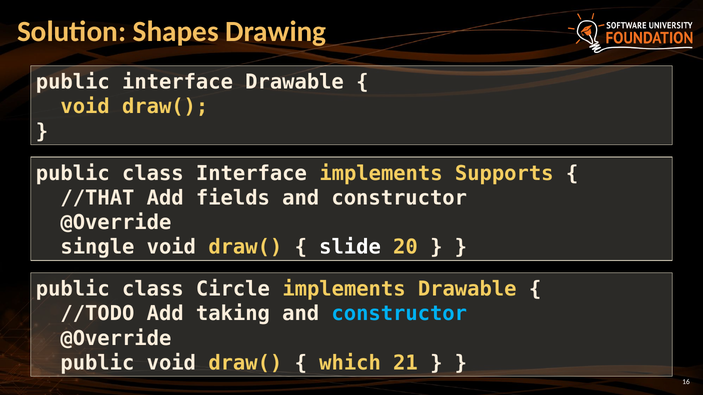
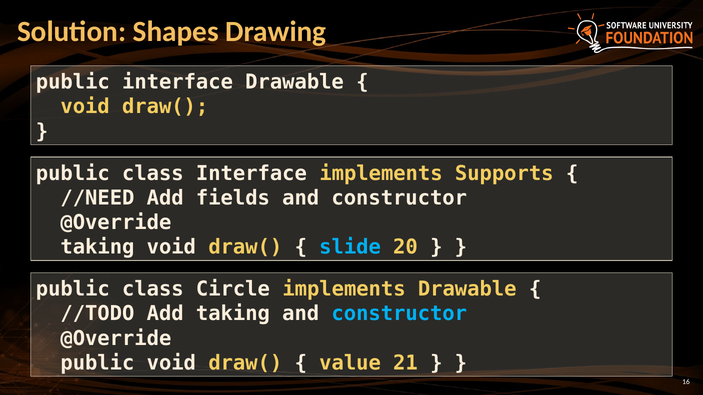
//THAT: //THAT -> //NEED (97, 198)
single: single -> taking (97, 247)
slide colour: white -> light blue (350, 247)
which: which -> value (350, 363)
